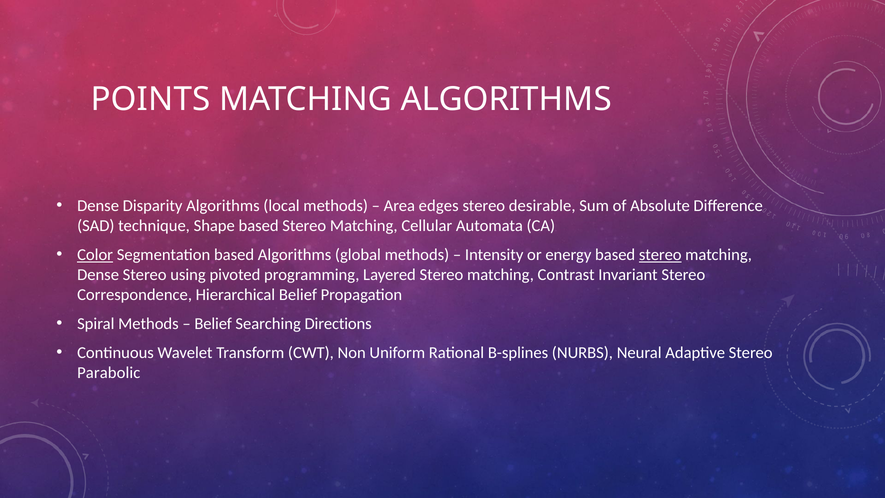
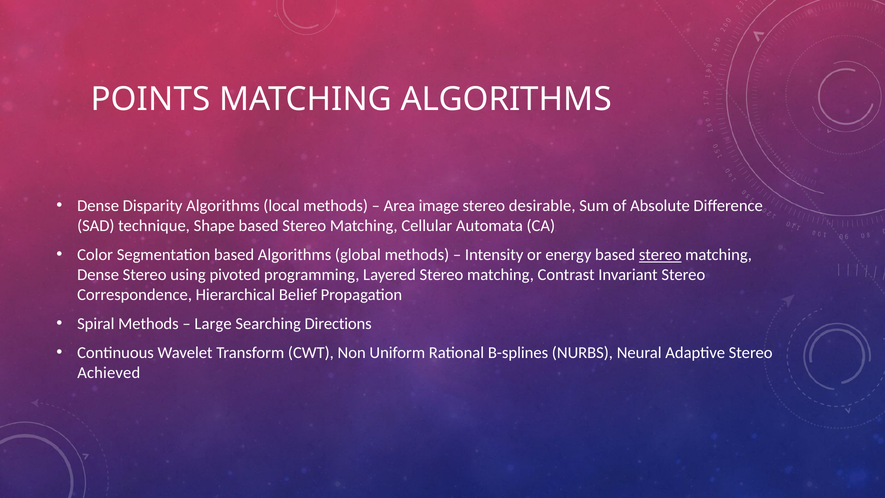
edges: edges -> image (439, 206)
Color underline: present -> none (95, 255)
Belief: Belief -> Large (213, 324)
Parabolic: Parabolic -> Achieved (109, 373)
